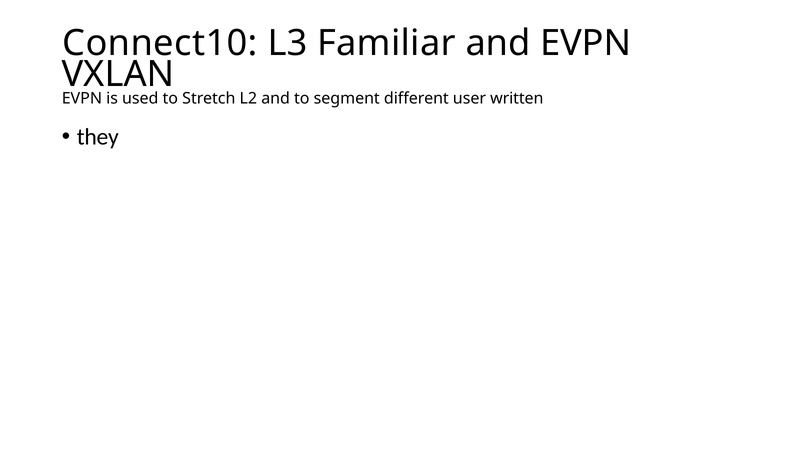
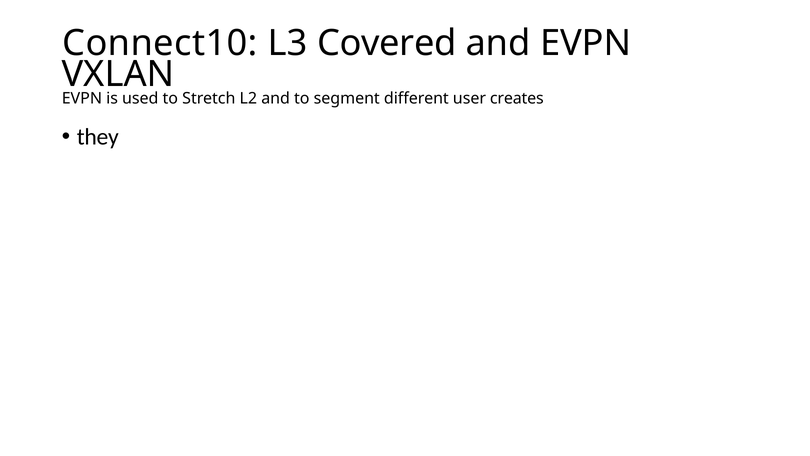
Familiar: Familiar -> Covered (387, 43)
written: written -> creates (517, 98)
